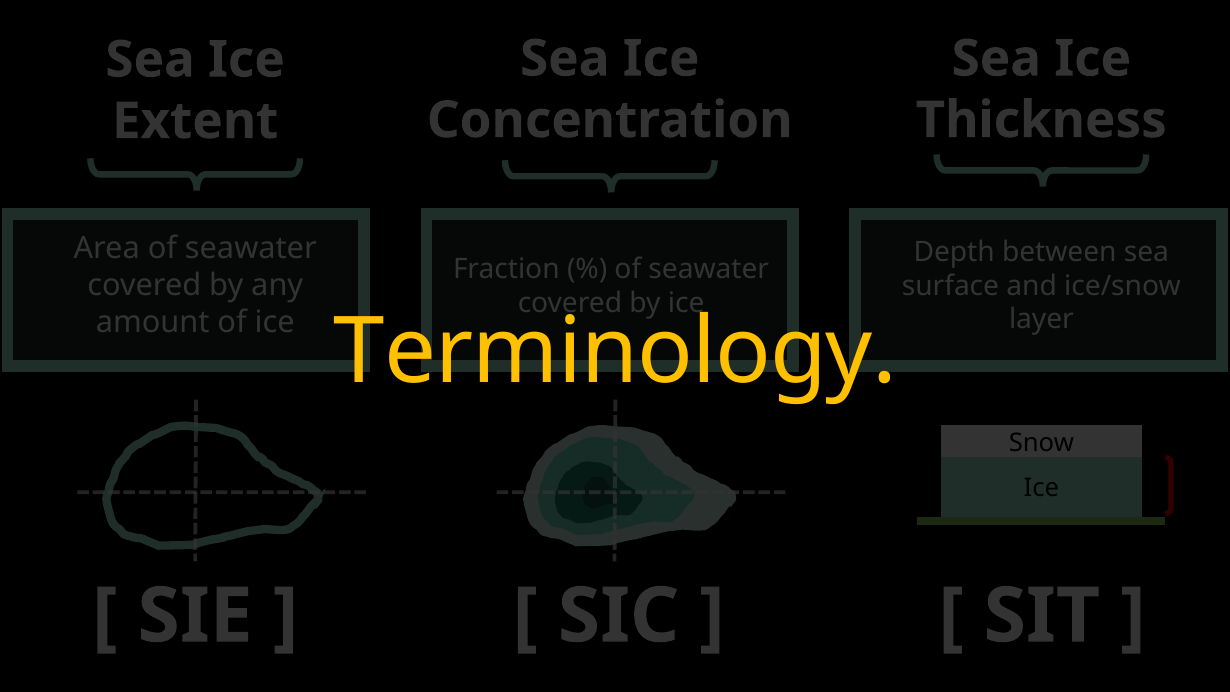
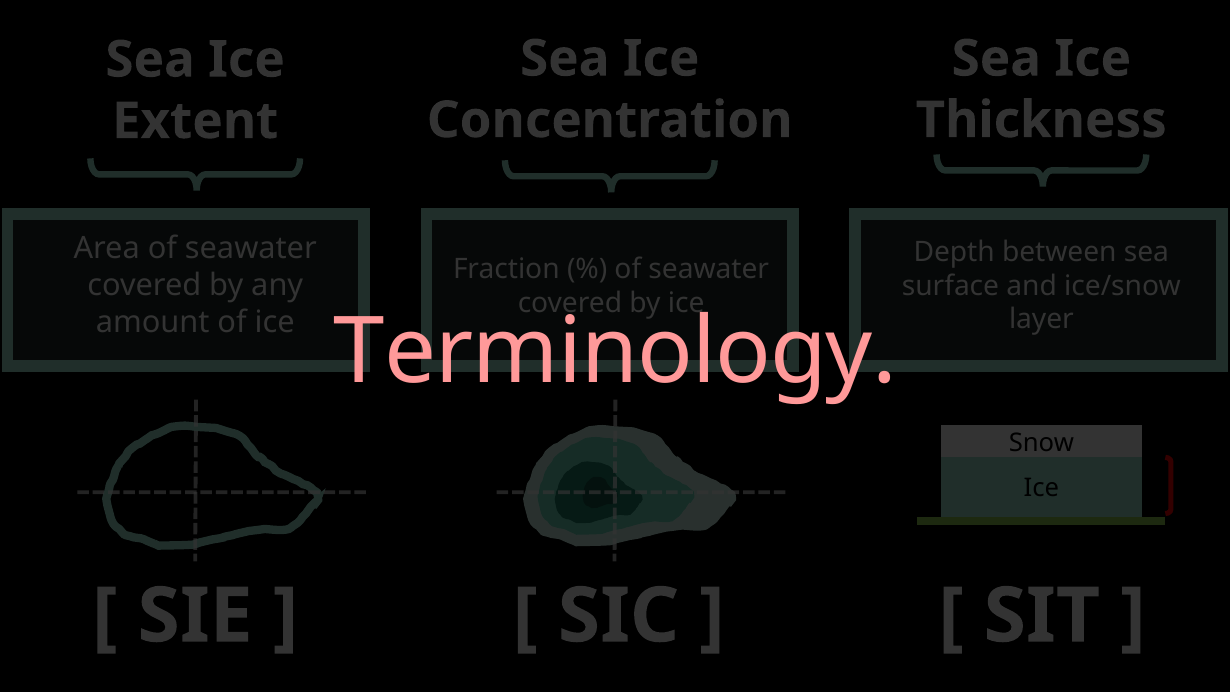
Terminology colour: yellow -> pink (615, 352)
